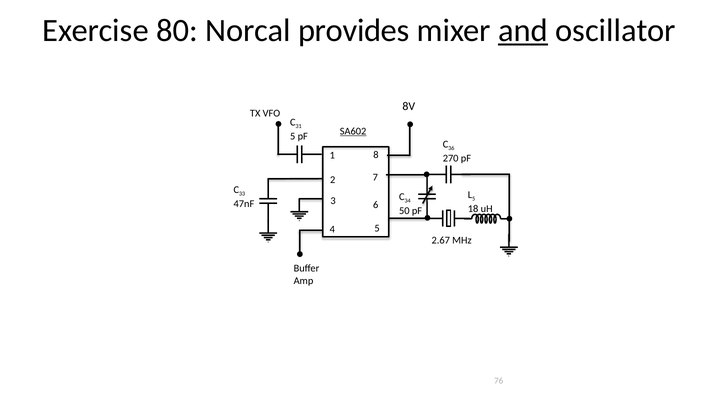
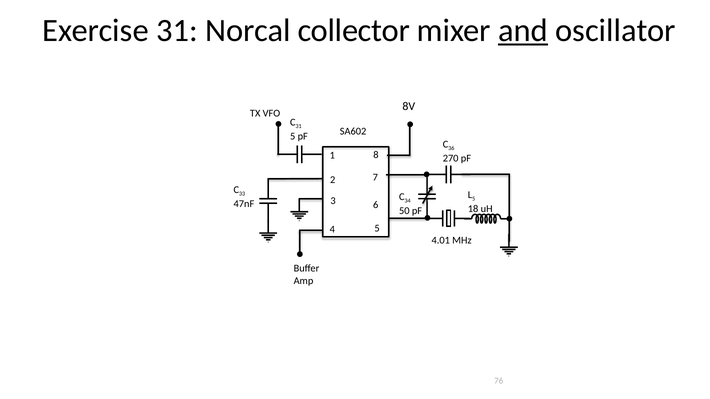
Exercise 80: 80 -> 31 (177, 31)
provides: provides -> collector (354, 31)
SA602 underline: present -> none (353, 131)
2.67: 2.67 -> 4.01 (441, 241)
